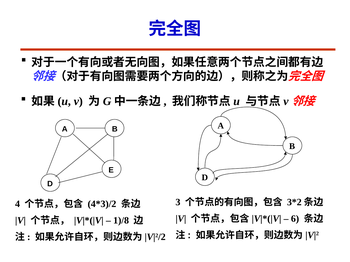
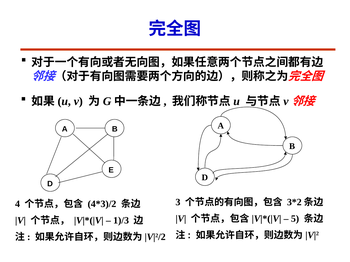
6: 6 -> 5 (295, 219)
1)/8: 1)/8 -> 1)/3 (121, 221)
